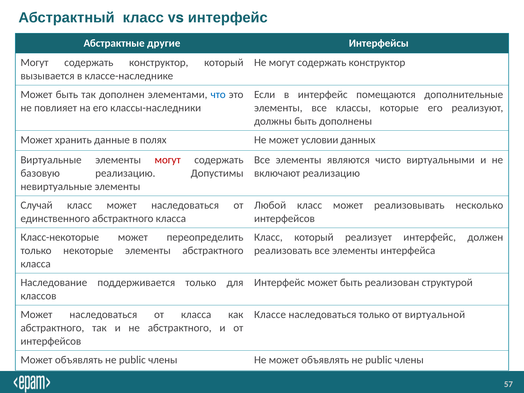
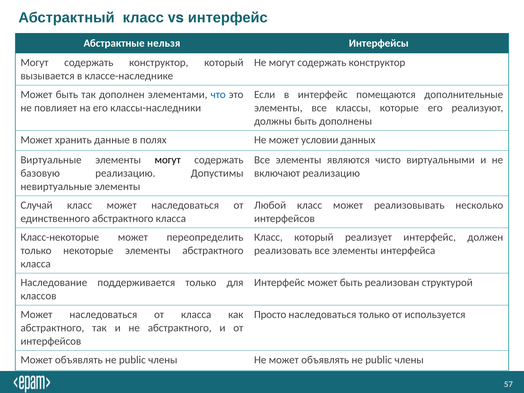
другие: другие -> нельзя (164, 43)
могут colour: red -> black (168, 160)
Классе: Классе -> Просто (270, 315)
виртуальной: виртуальной -> используется (435, 315)
